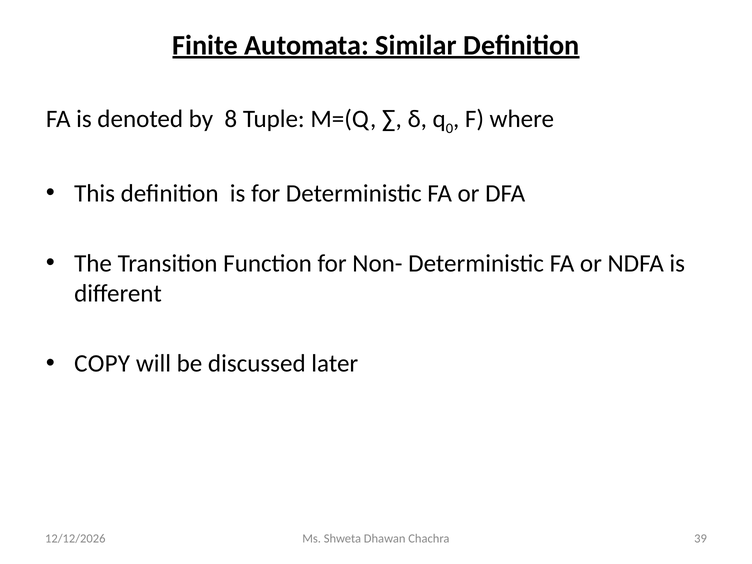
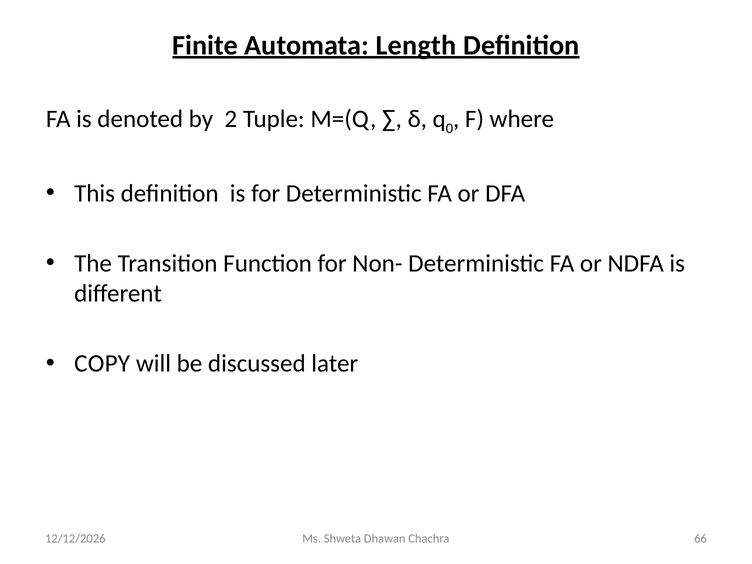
Similar: Similar -> Length (416, 45)
8: 8 -> 2 (231, 119)
39: 39 -> 66 (701, 538)
